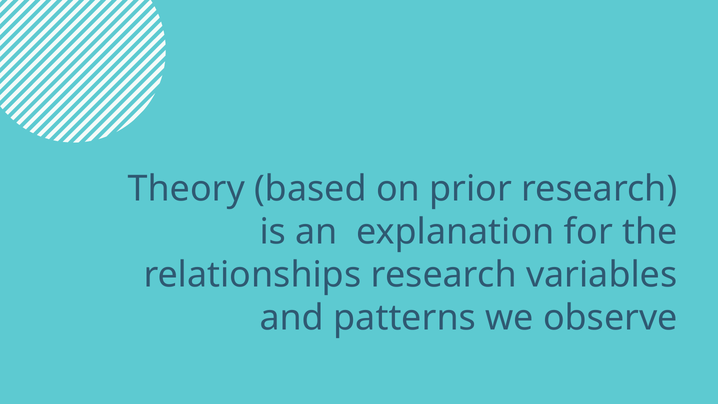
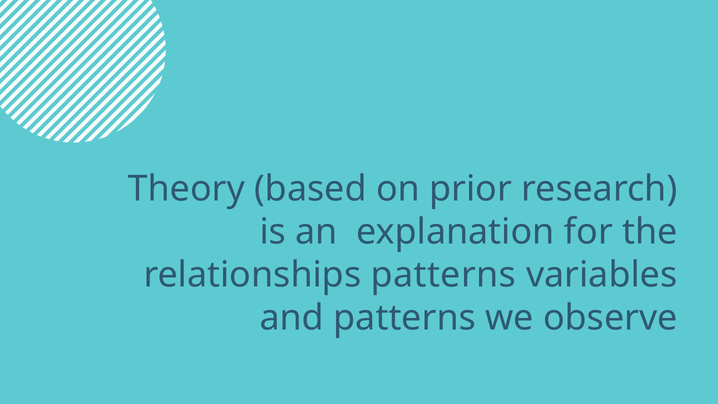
relationships research: research -> patterns (443, 275)
